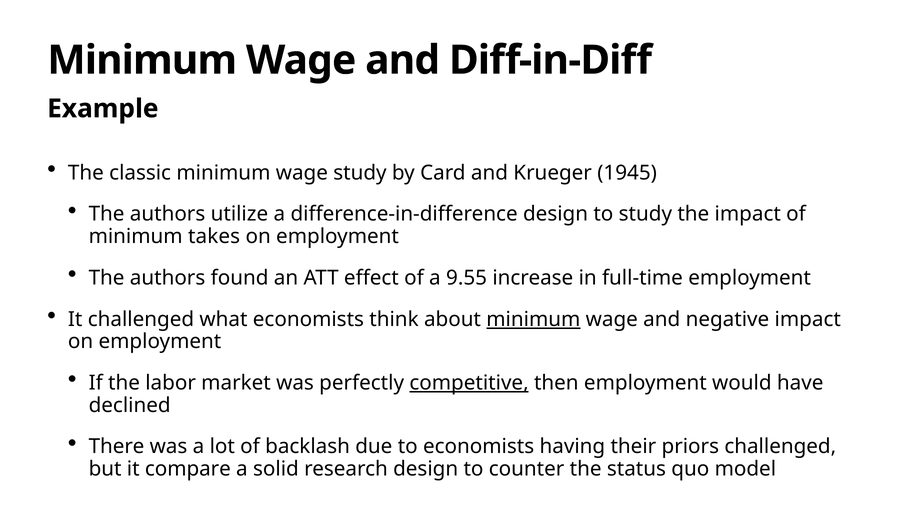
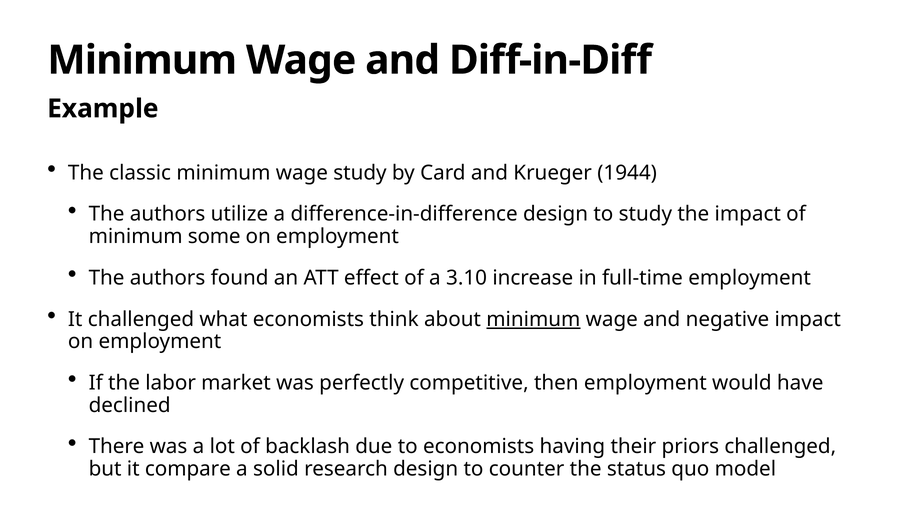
1945: 1945 -> 1944 (627, 173)
takes: takes -> some (214, 237)
9.55: 9.55 -> 3.10 (467, 278)
competitive underline: present -> none (469, 383)
